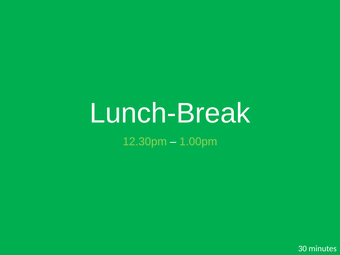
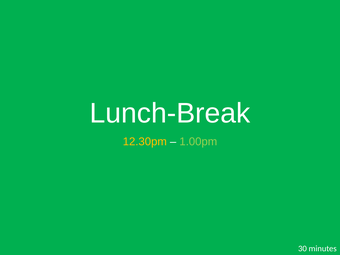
12.30pm colour: light green -> yellow (145, 142)
